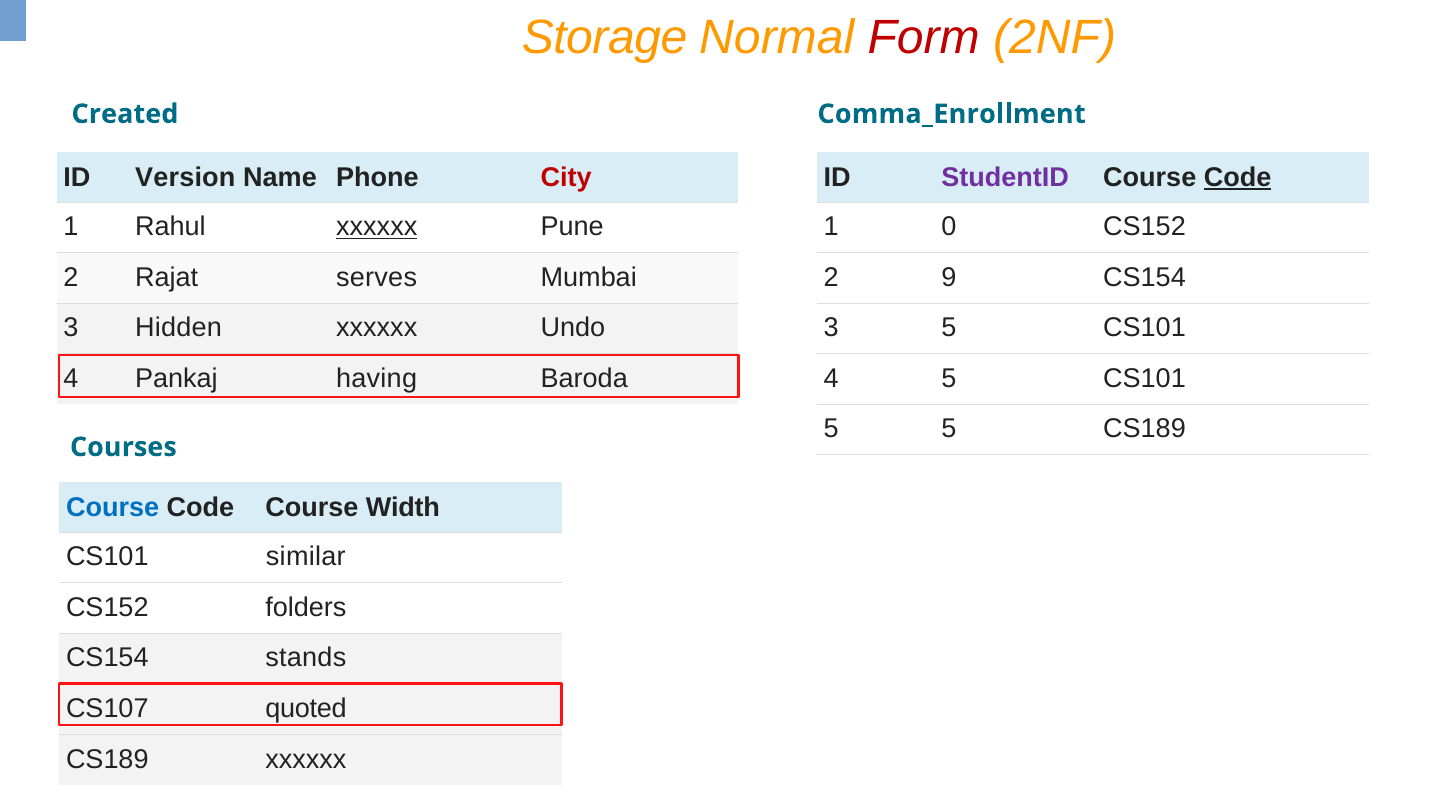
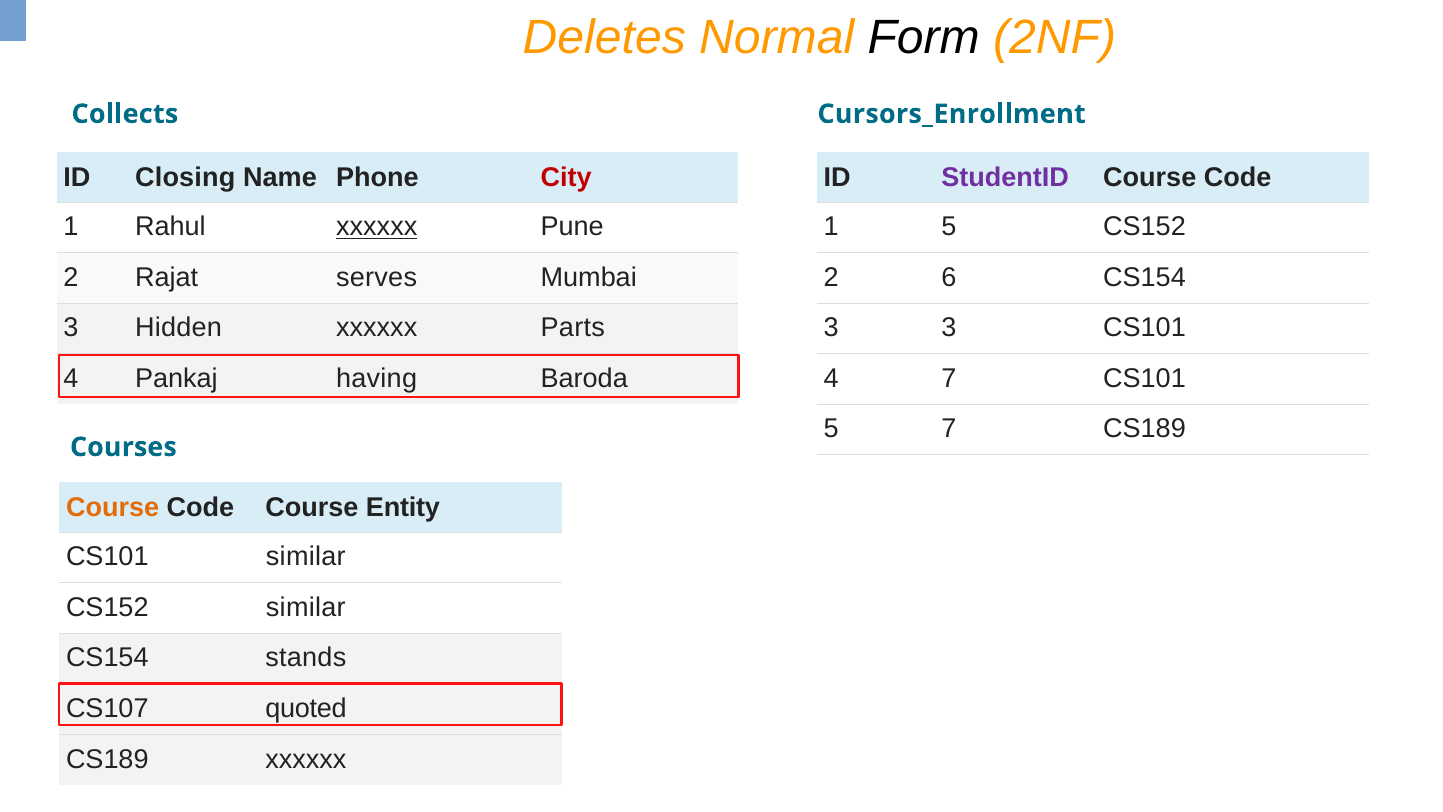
Storage: Storage -> Deletes (604, 38)
Form colour: red -> black (924, 38)
Created: Created -> Collects (125, 114)
Comma_Enrollment: Comma_Enrollment -> Cursors_Enrollment (952, 114)
Version: Version -> Closing (185, 177)
Code underline: present -> none (1238, 177)
1 0: 0 -> 5 (949, 227)
9: 9 -> 6 (949, 277)
Undo: Undo -> Parts (573, 328)
3 5: 5 -> 3 (949, 328)
4 5: 5 -> 7 (949, 378)
5 5: 5 -> 7 (949, 429)
Course colour: blue -> orange (113, 507)
Width: Width -> Entity (403, 507)
CS152 folders: folders -> similar (306, 607)
